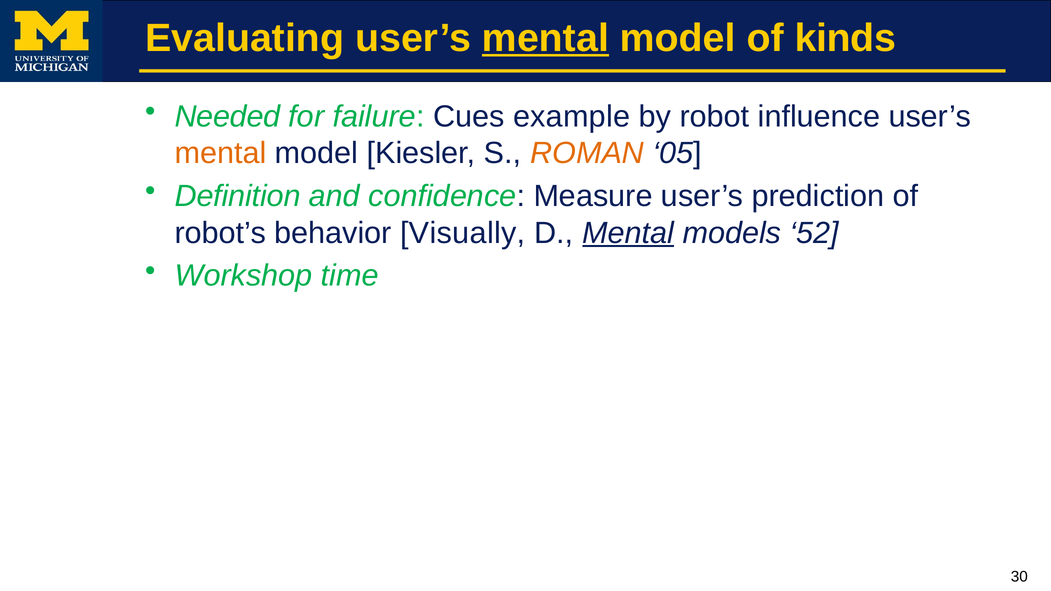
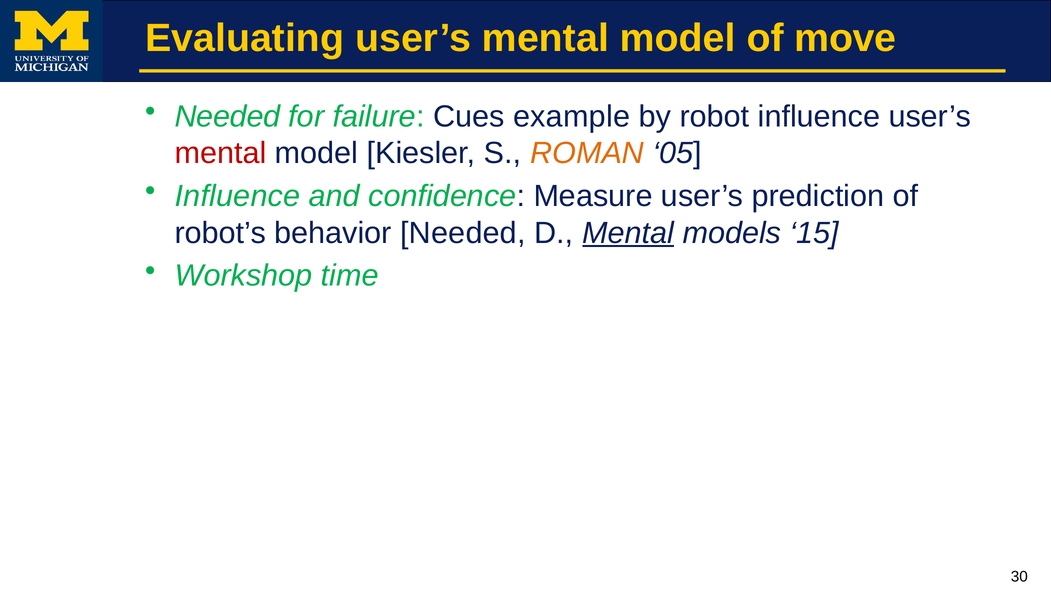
mental underline: present -> none (545, 38)
kinds: kinds -> move (845, 38)
mental colour: orange -> red (221, 153)
Definition: Definition -> Influence (237, 196)
behavior Visually: Visually -> Needed (463, 233)
52: 52 -> 15 (814, 233)
